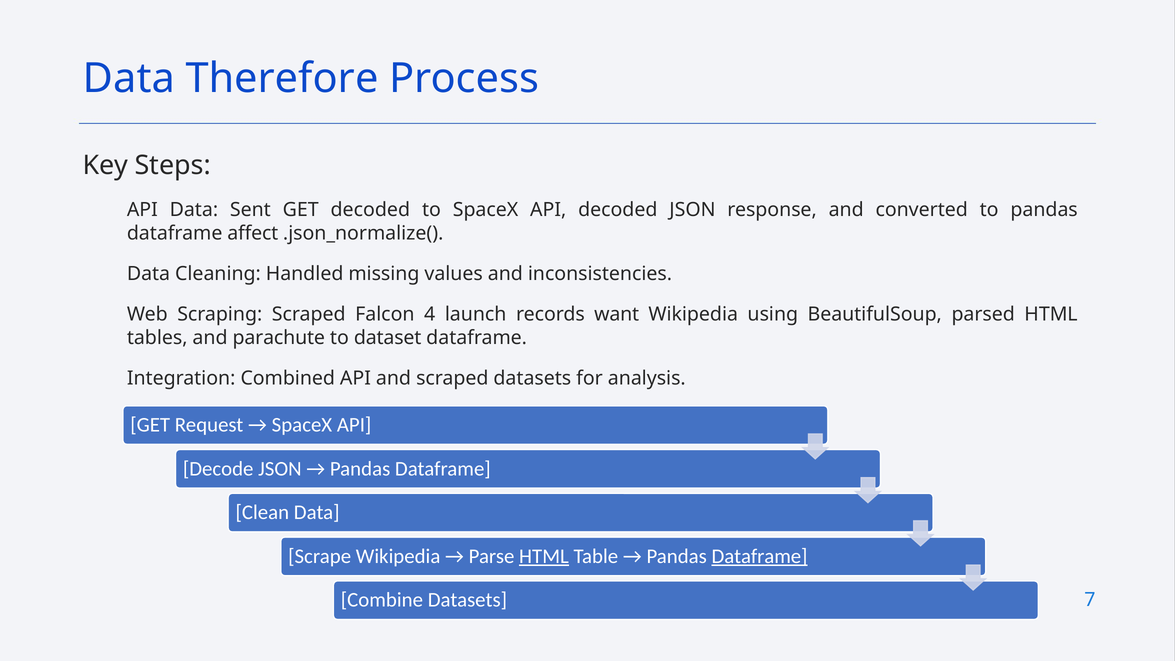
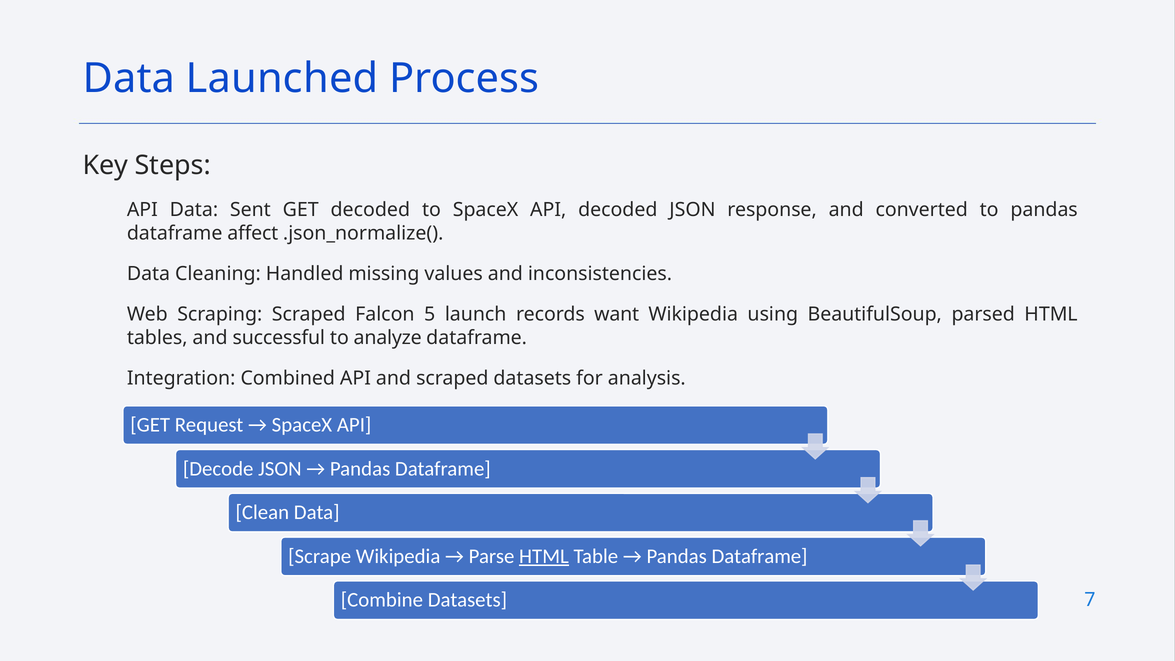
Therefore: Therefore -> Launched (282, 78)
4: 4 -> 5 (430, 314)
parachute: parachute -> successful (279, 338)
dataset: dataset -> analyze (388, 338)
Dataframe underline: present -> none (759, 556)
